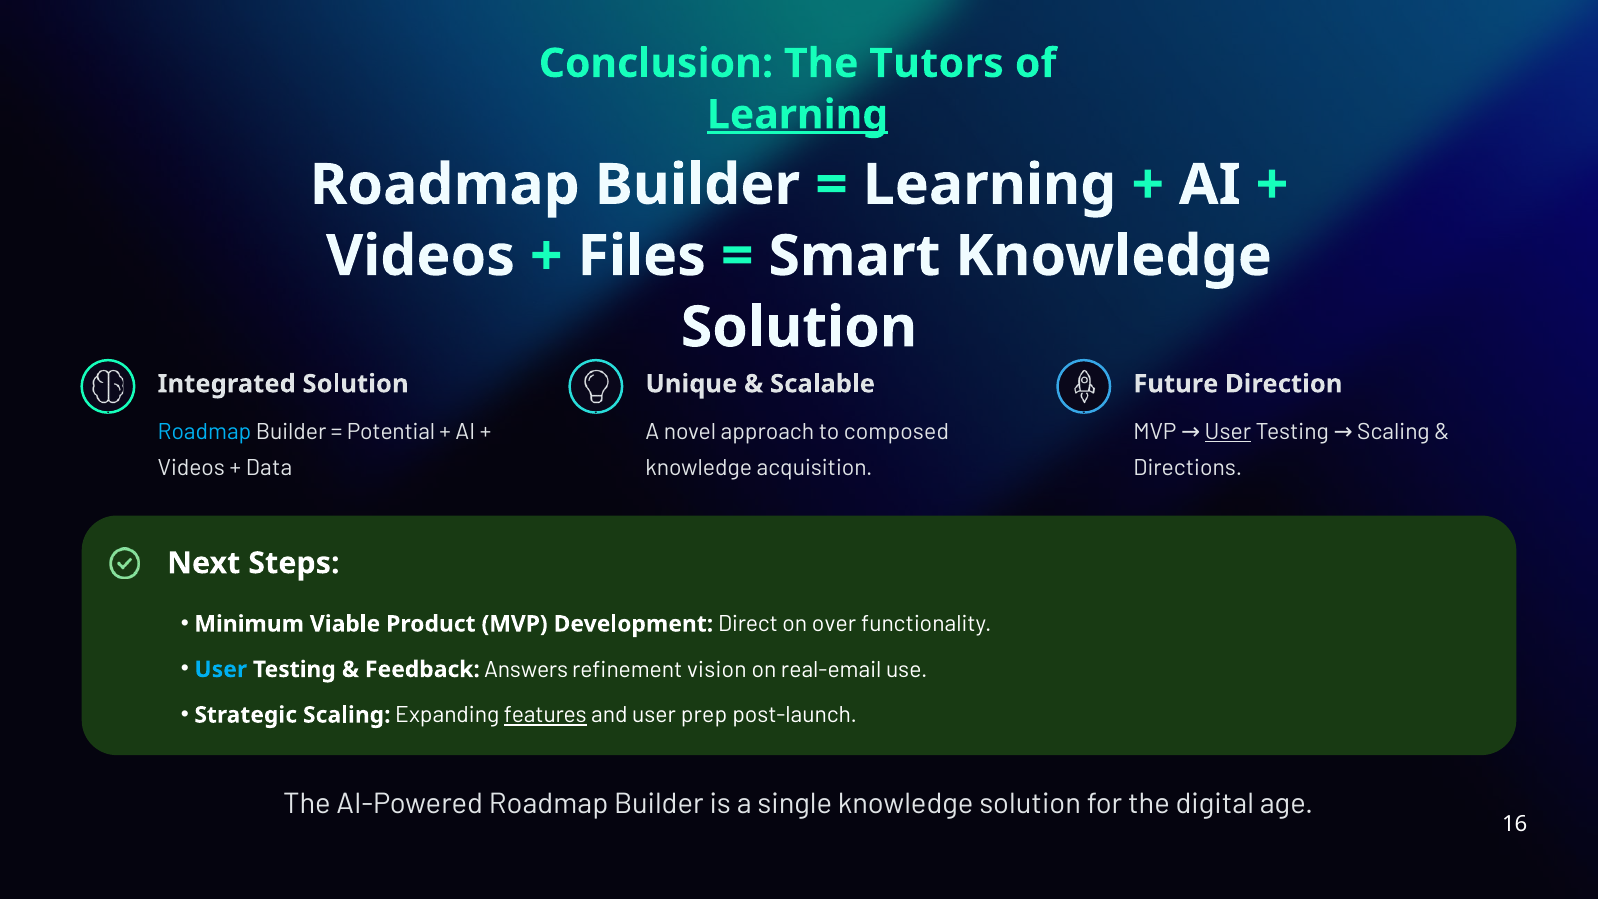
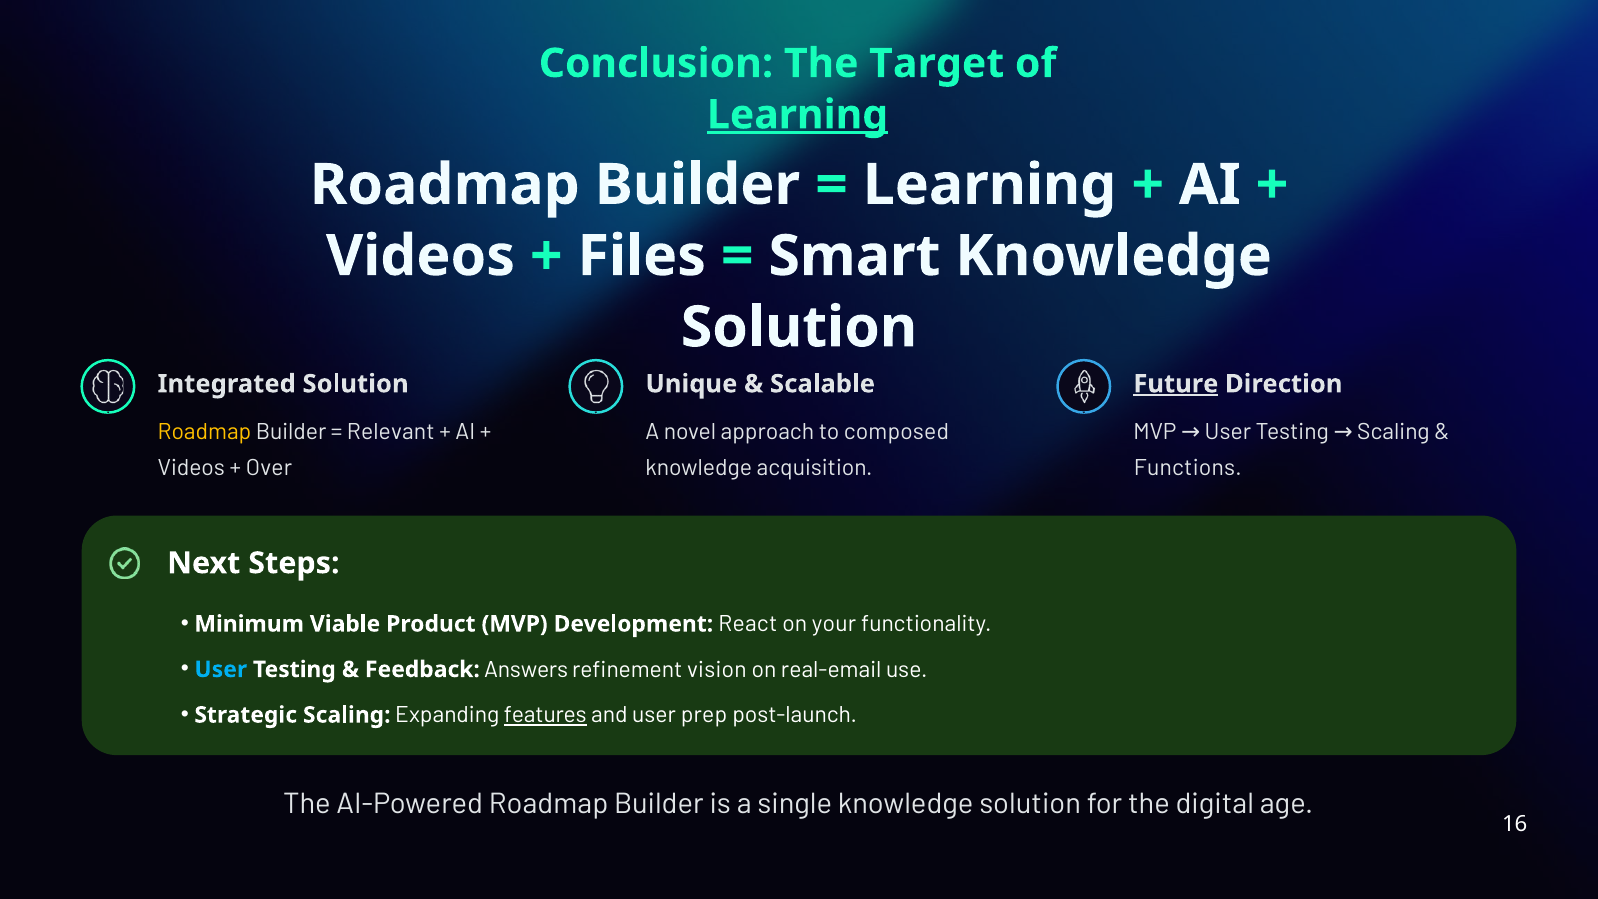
Tutors: Tutors -> Target (937, 63)
Future underline: none -> present (1176, 384)
Roadmap colour: light blue -> yellow (204, 432)
Potential: Potential -> Relevant (391, 432)
User underline: present -> none (1228, 432)
Data: Data -> Over (269, 468)
Directions: Directions -> Functions (1188, 468)
Direct: Direct -> React (748, 624)
over: over -> your (834, 624)
